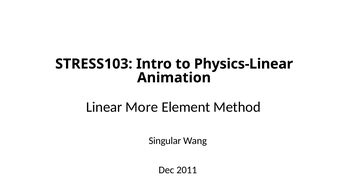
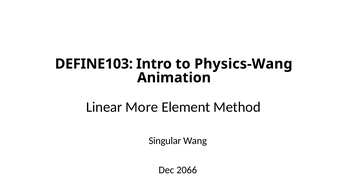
STRESS103: STRESS103 -> DEFINE103 (94, 64)
Physics-Linear: Physics-Linear -> Physics-Wang (243, 64)
2011: 2011 -> 2066 (187, 170)
